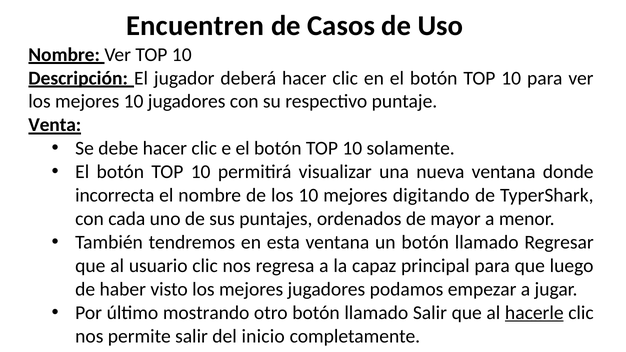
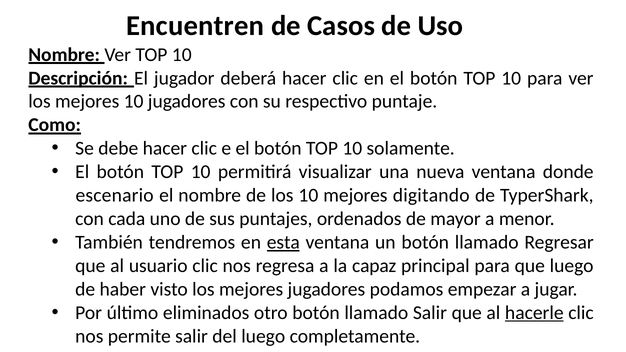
Venta: Venta -> Como (55, 125)
incorrecta: incorrecta -> escenario (115, 195)
esta underline: none -> present (283, 242)
mostrando: mostrando -> eliminados (206, 313)
del inicio: inicio -> luego (263, 336)
